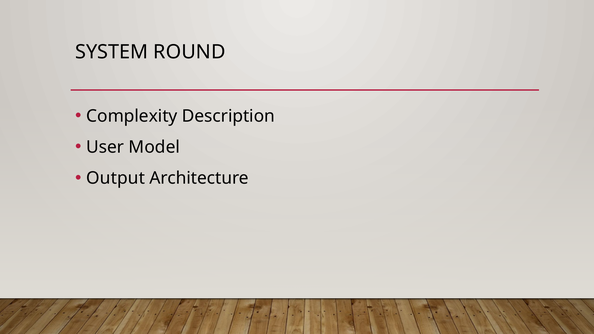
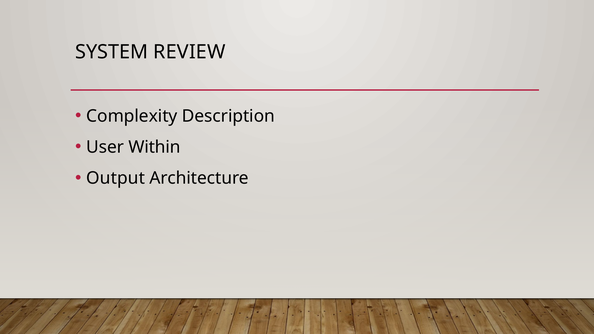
ROUND: ROUND -> REVIEW (189, 52)
Model: Model -> Within (154, 147)
